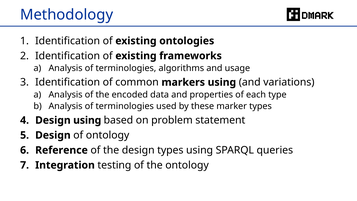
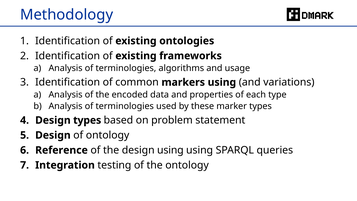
Design using: using -> types (87, 120)
design types: types -> using (170, 150)
